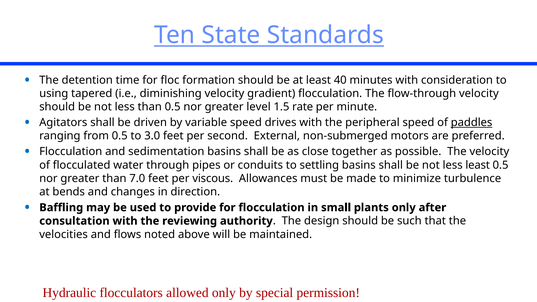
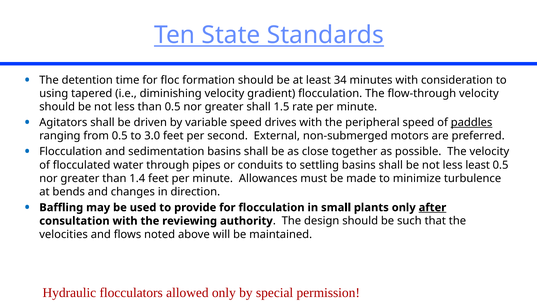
40: 40 -> 34 (340, 80)
greater level: level -> shall (259, 107)
7.0: 7.0 -> 1.4 (137, 178)
feet per viscous: viscous -> minute (213, 178)
after underline: none -> present (432, 208)
